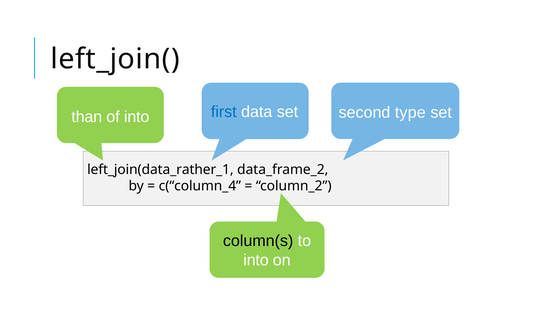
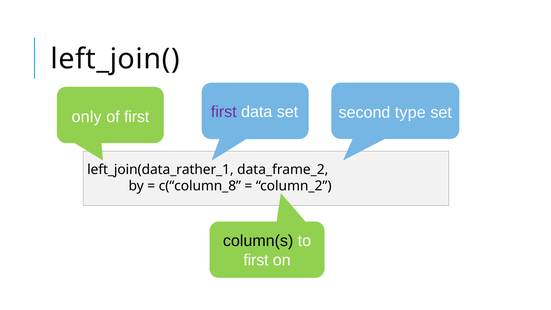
first colour: blue -> purple (224, 112)
than: than -> only (87, 117)
of into: into -> first (137, 117)
c(“column_4: c(“column_4 -> c(“column_8 (200, 186)
into: into -> first (256, 260)
